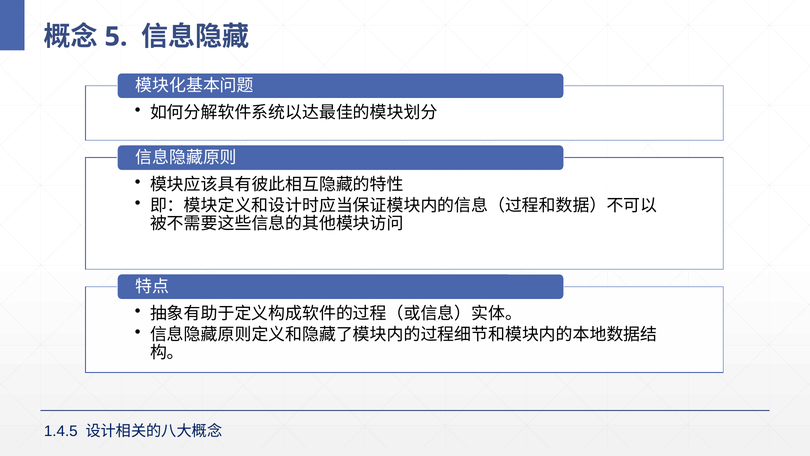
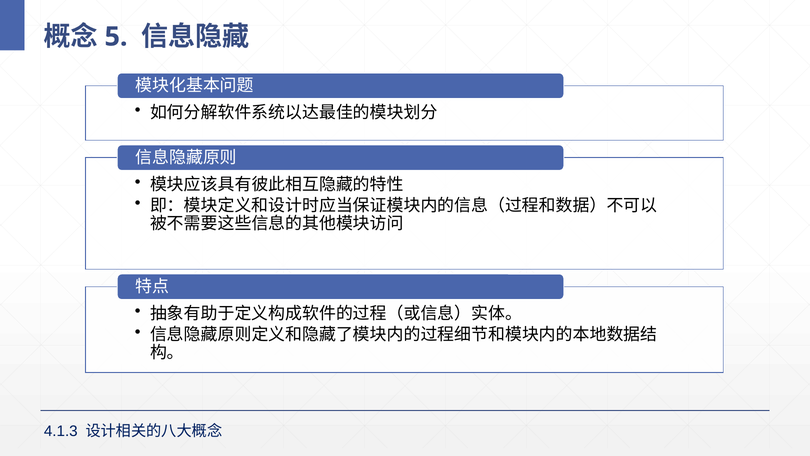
1.4.5: 1.4.5 -> 4.1.3 (61, 431)
